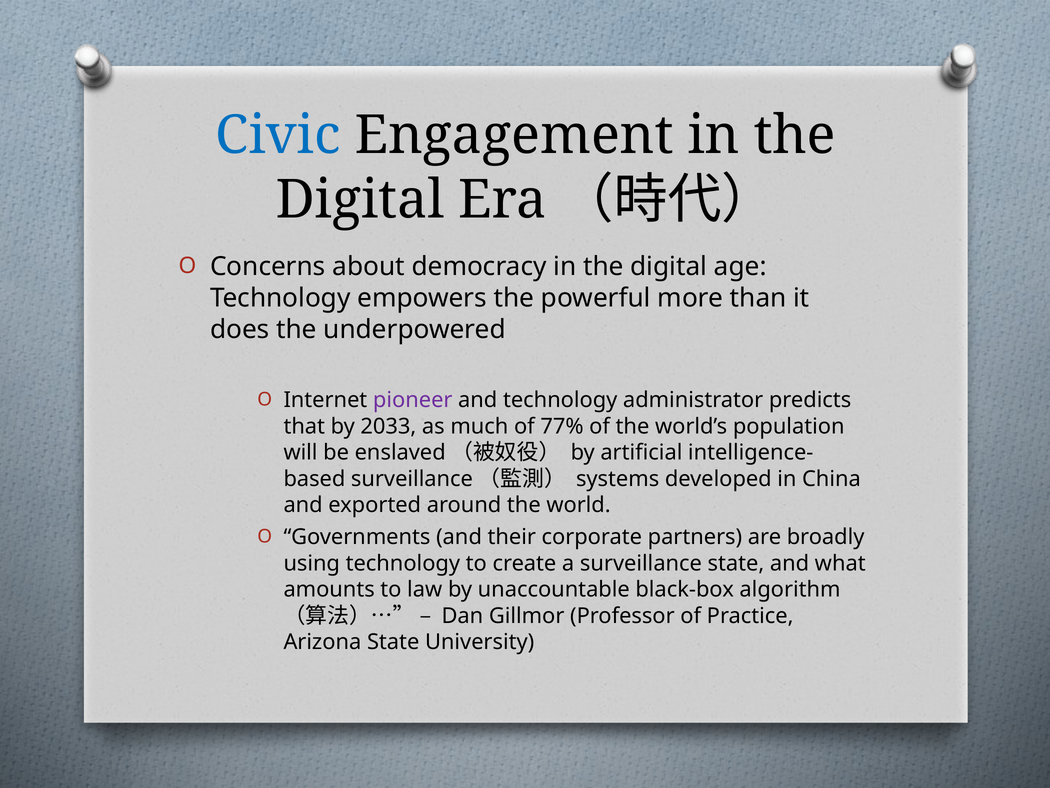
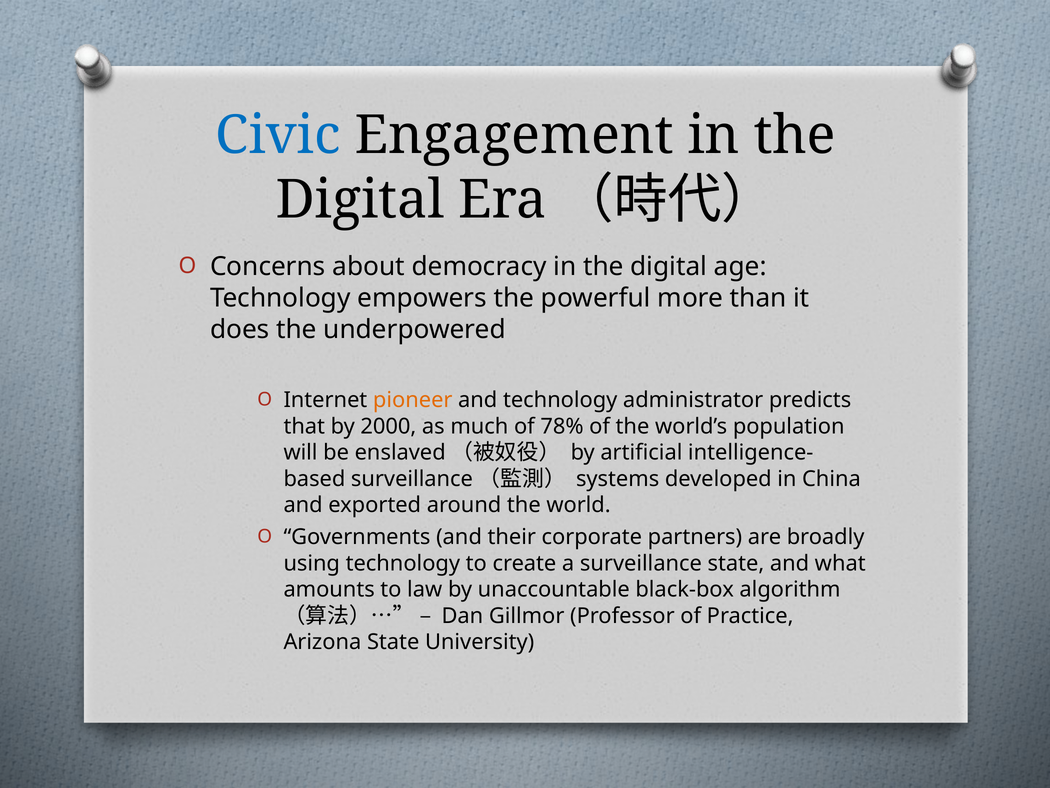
pioneer colour: purple -> orange (413, 400)
2033: 2033 -> 2000 (388, 426)
77%: 77% -> 78% (562, 426)
